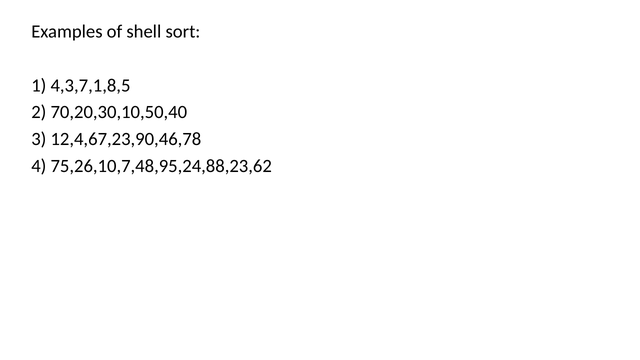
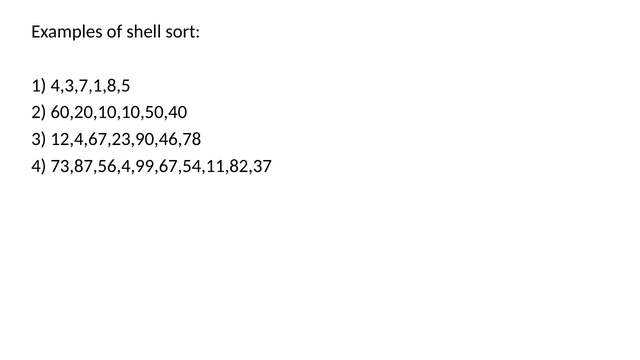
70,20,30,10,50,40: 70,20,30,10,50,40 -> 60,20,10,10,50,40 (119, 112)
75,26,10,7,48,95,24,88,23,62: 75,26,10,7,48,95,24,88,23,62 -> 73,87,56,4,99,67,54,11,82,37 (161, 166)
